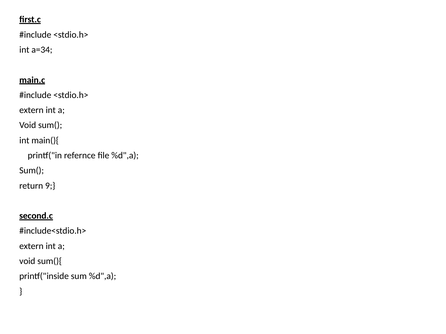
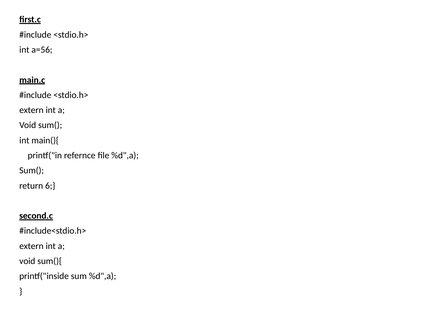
a=34: a=34 -> a=56 (42, 50)
9: 9 -> 6 (50, 186)
